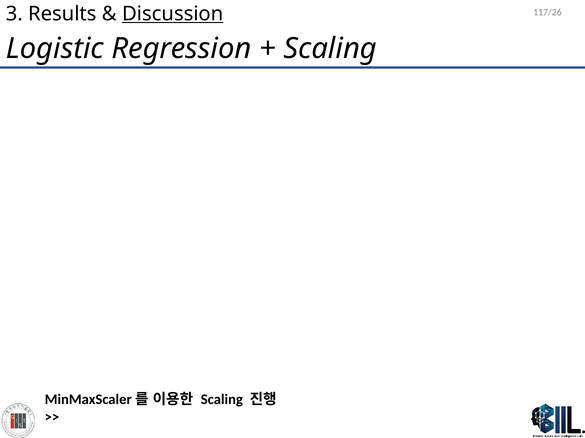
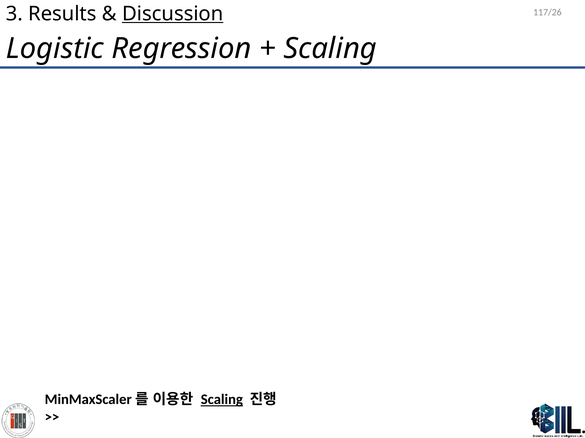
Scaling underline: none -> present (222, 400)
